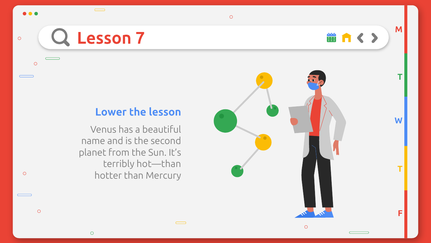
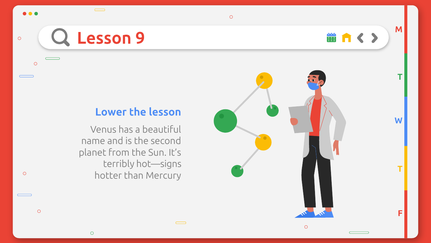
7: 7 -> 9 (140, 38)
hot—than: hot—than -> hot—signs (159, 164)
